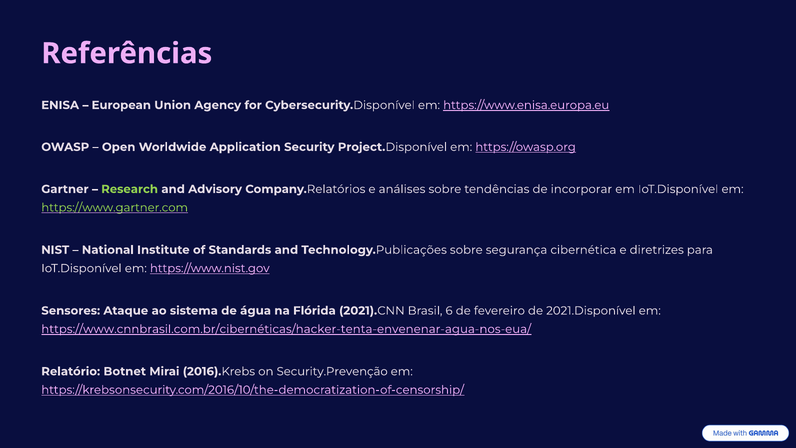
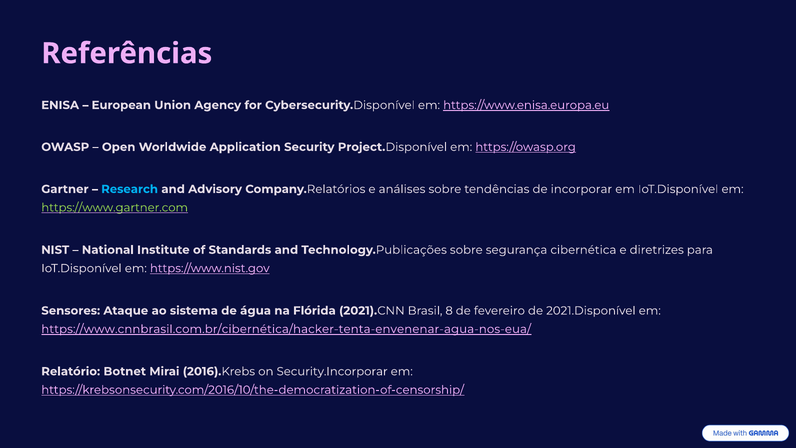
Research colour: light green -> light blue (130, 189)
6: 6 -> 8 (449, 311)
https://www.cnnbrasil.com.br/cibernéticas/hacker-tenta-envenenar-agua-nos-eua/: https://www.cnnbrasil.com.br/cibernéticas/hacker-tenta-envenenar-agua-nos-eua/ -> https://www.cnnbrasil.com.br/cibernética/hacker-tenta-envenenar-agua-nos-eua/ (286, 329)
Security.Prevenção: Security.Prevenção -> Security.Incorporar (332, 371)
